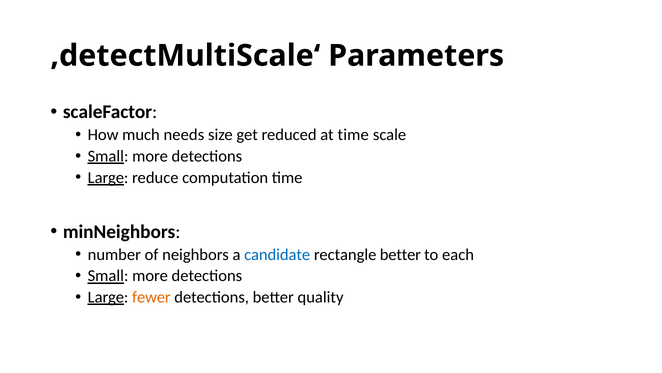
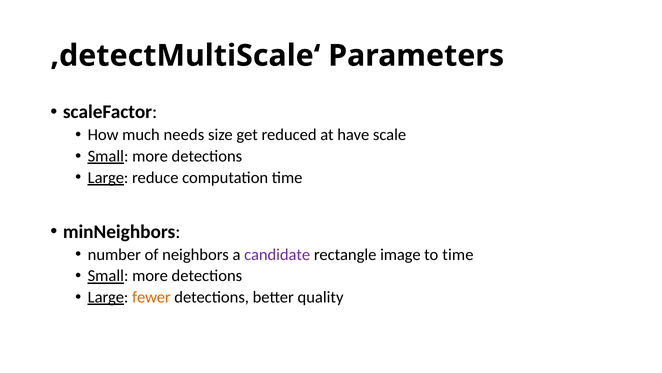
at time: time -> have (353, 135)
candidate colour: blue -> purple (277, 254)
rectangle better: better -> image (400, 254)
to each: each -> time (458, 254)
